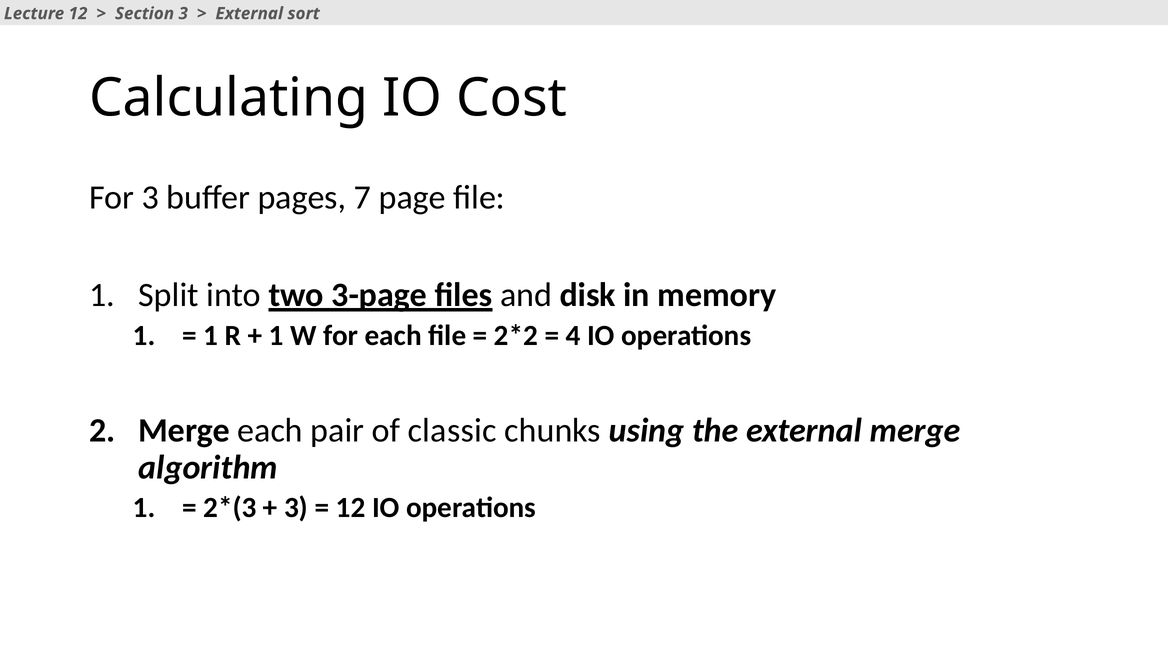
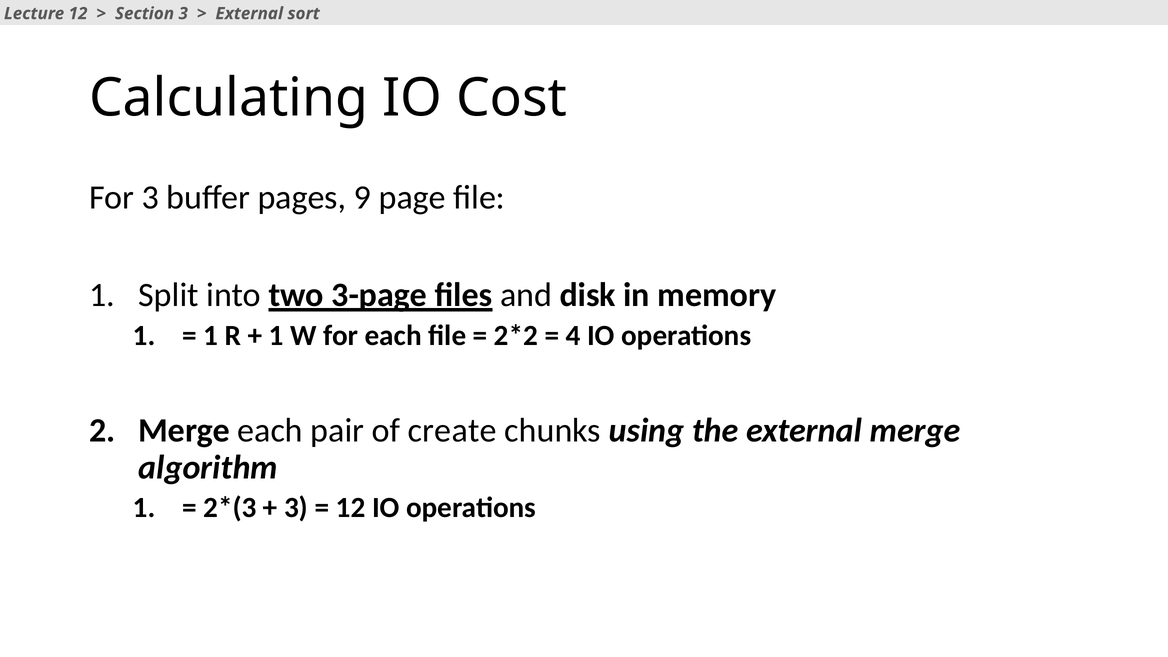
7: 7 -> 9 (362, 197)
classic: classic -> create (452, 431)
